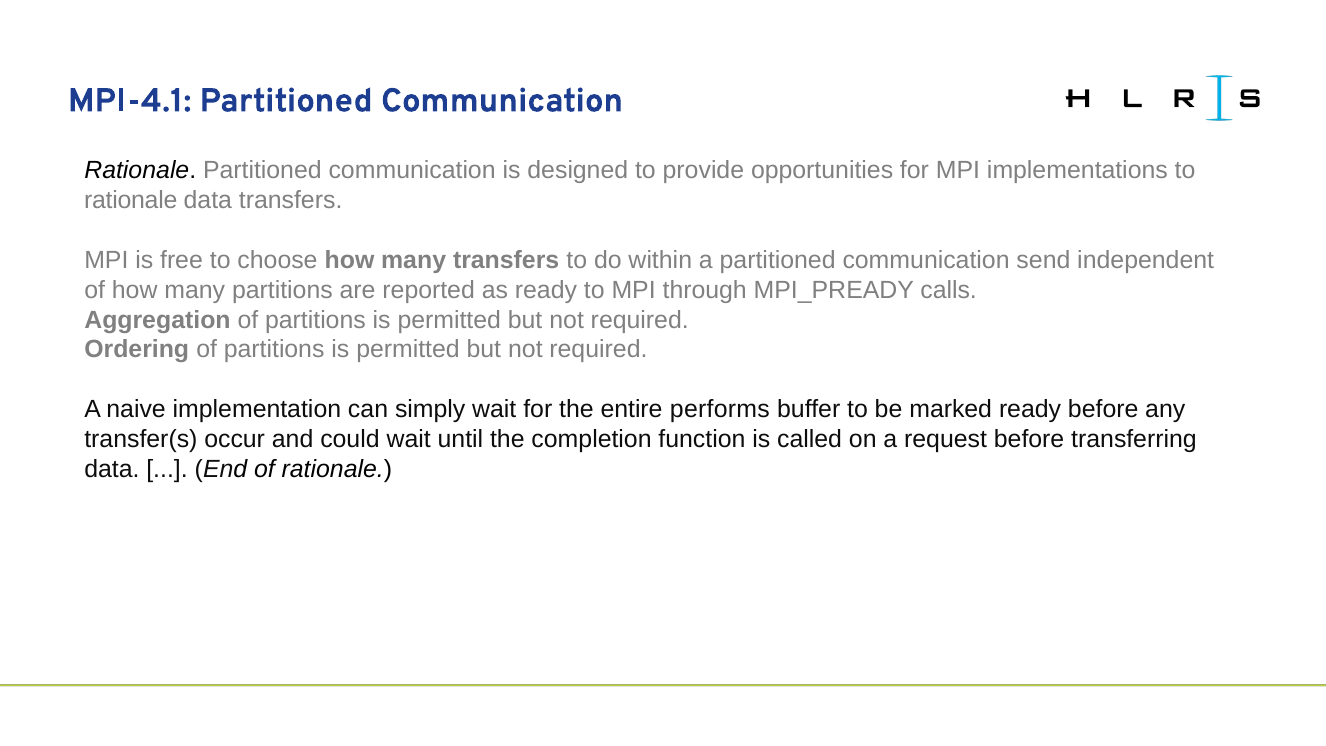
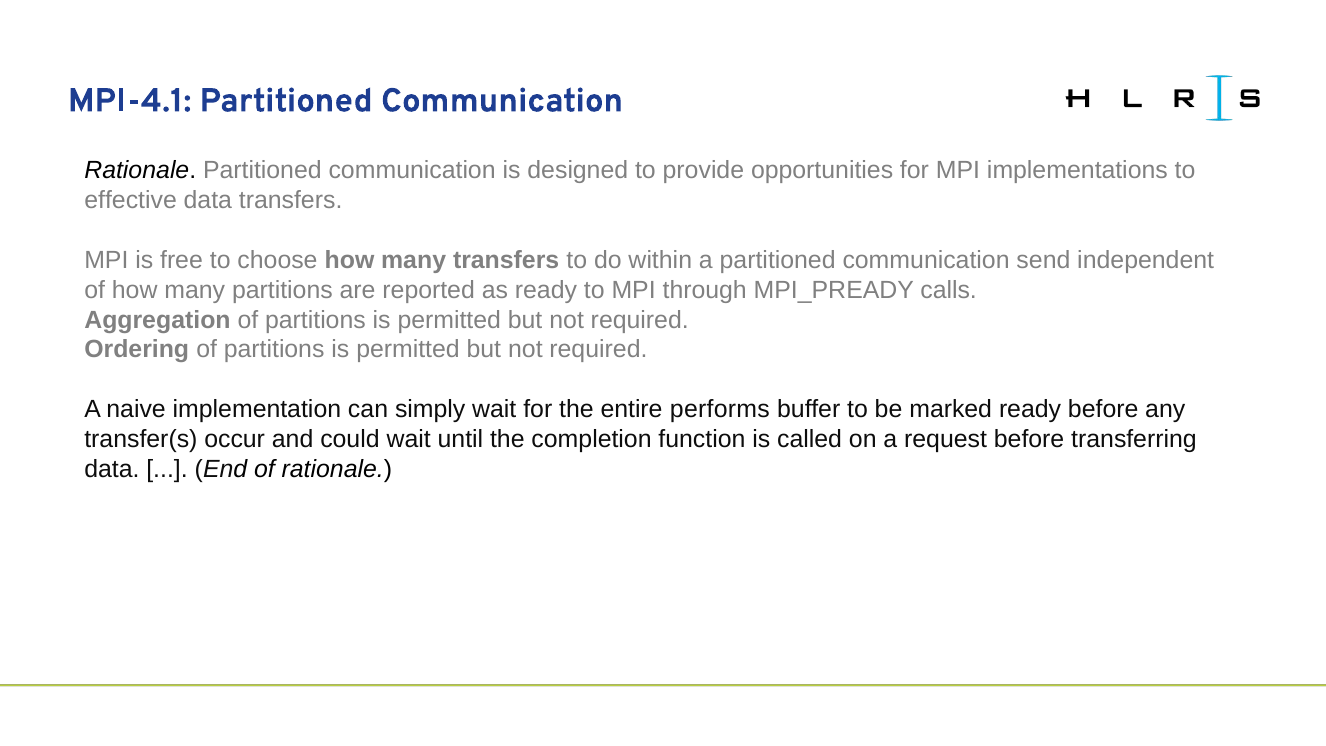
rationale: rationale -> effective (131, 201)
